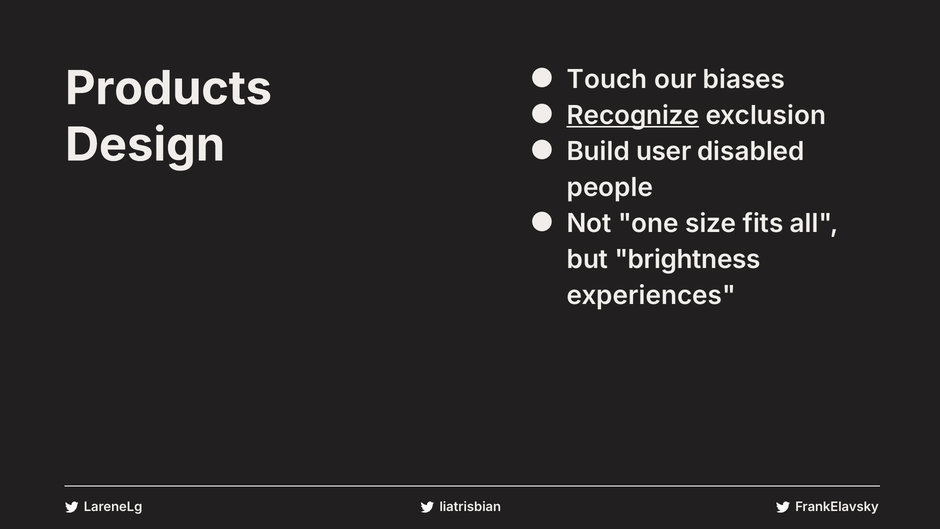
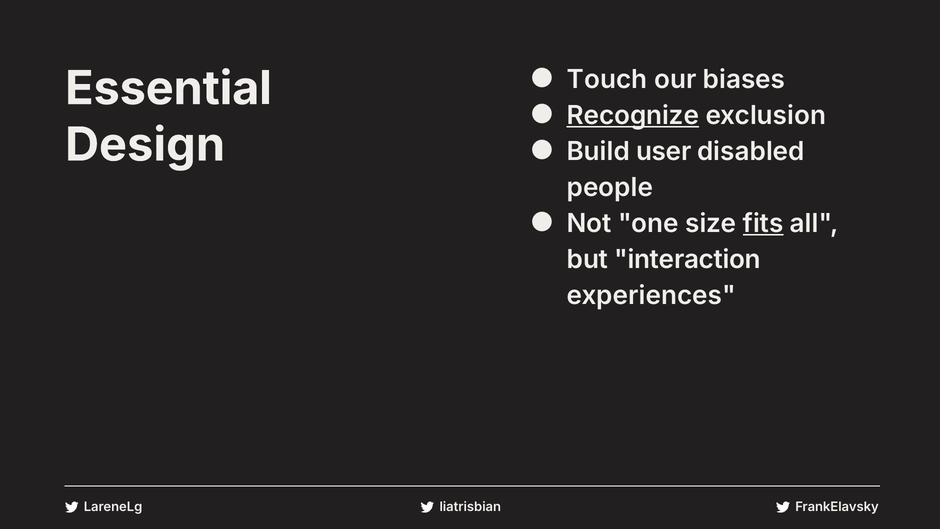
Products: Products -> Essential (169, 89)
fits underline: none -> present (763, 224)
brightness: brightness -> interaction (688, 260)
